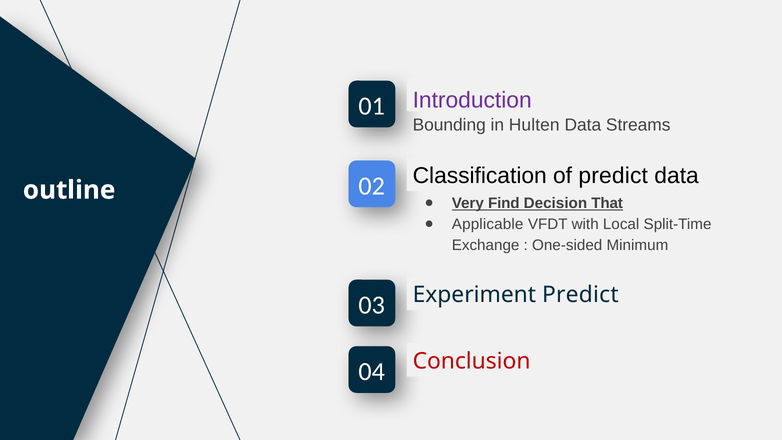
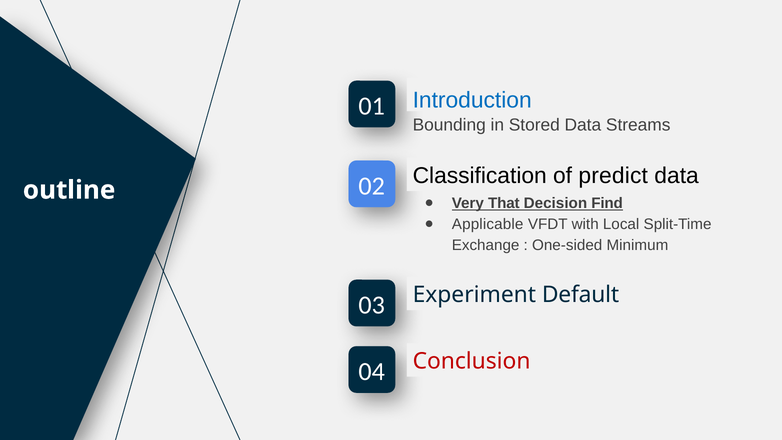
Introduction colour: purple -> blue (472, 100)
Hulten: Hulten -> Stored (534, 125)
Find: Find -> That (504, 203)
That: That -> Find (607, 203)
Experiment Predict: Predict -> Default (581, 295)
